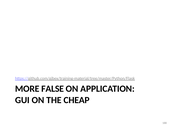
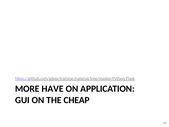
FALSE: FALSE -> HAVE (53, 89)
